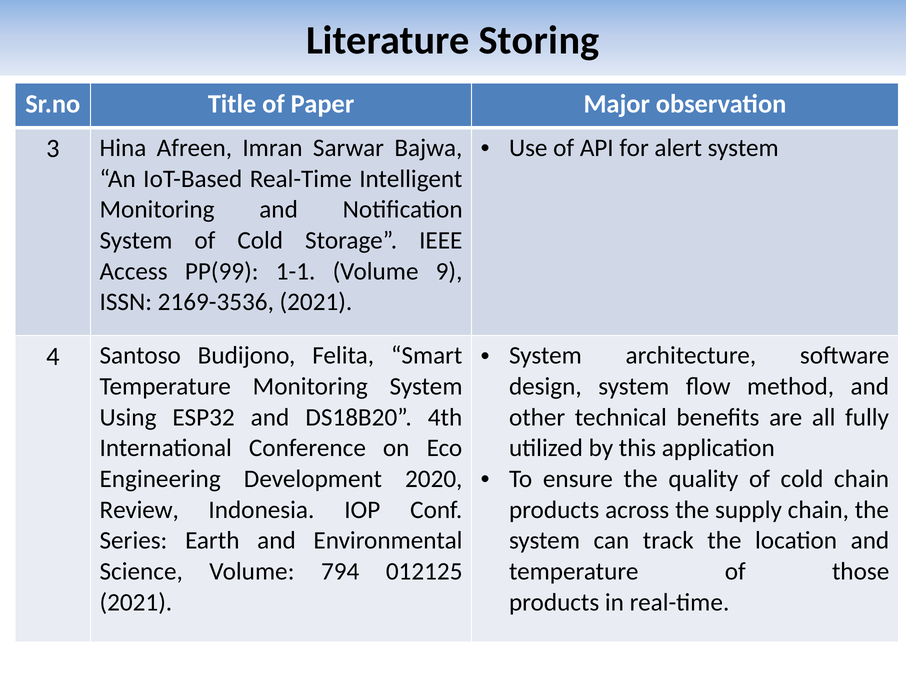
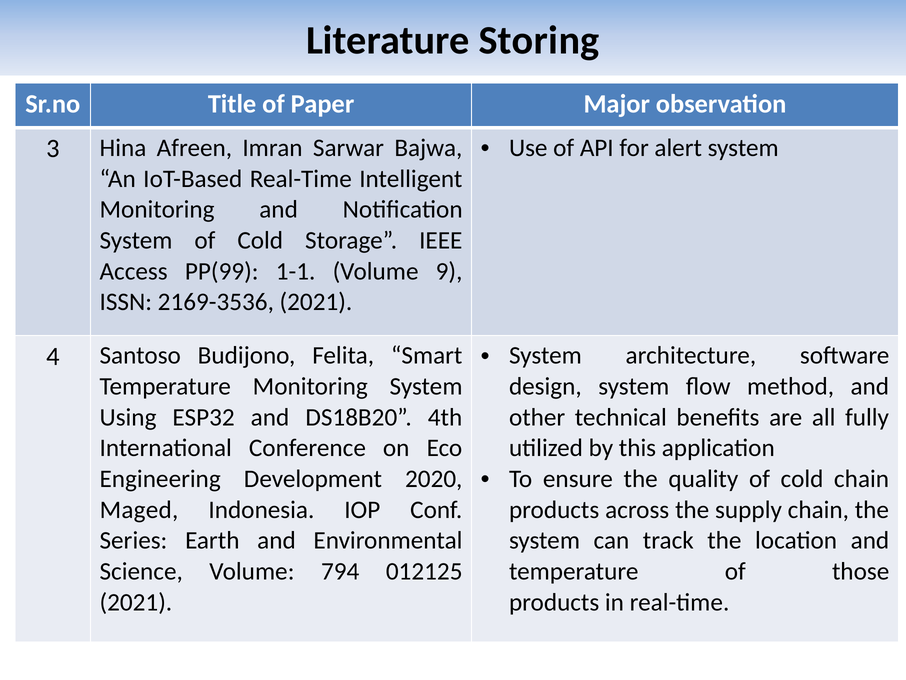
Review: Review -> Maged (139, 509)
